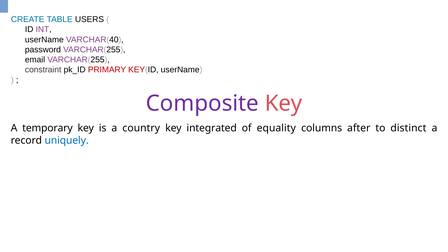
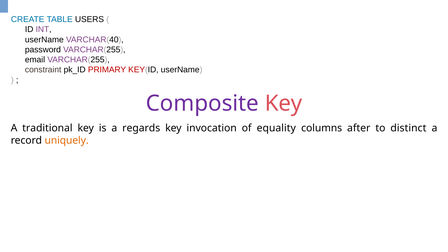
temporary: temporary -> traditional (47, 128)
country: country -> regards (141, 128)
integrated: integrated -> invocation (212, 128)
uniquely colour: blue -> orange (67, 140)
